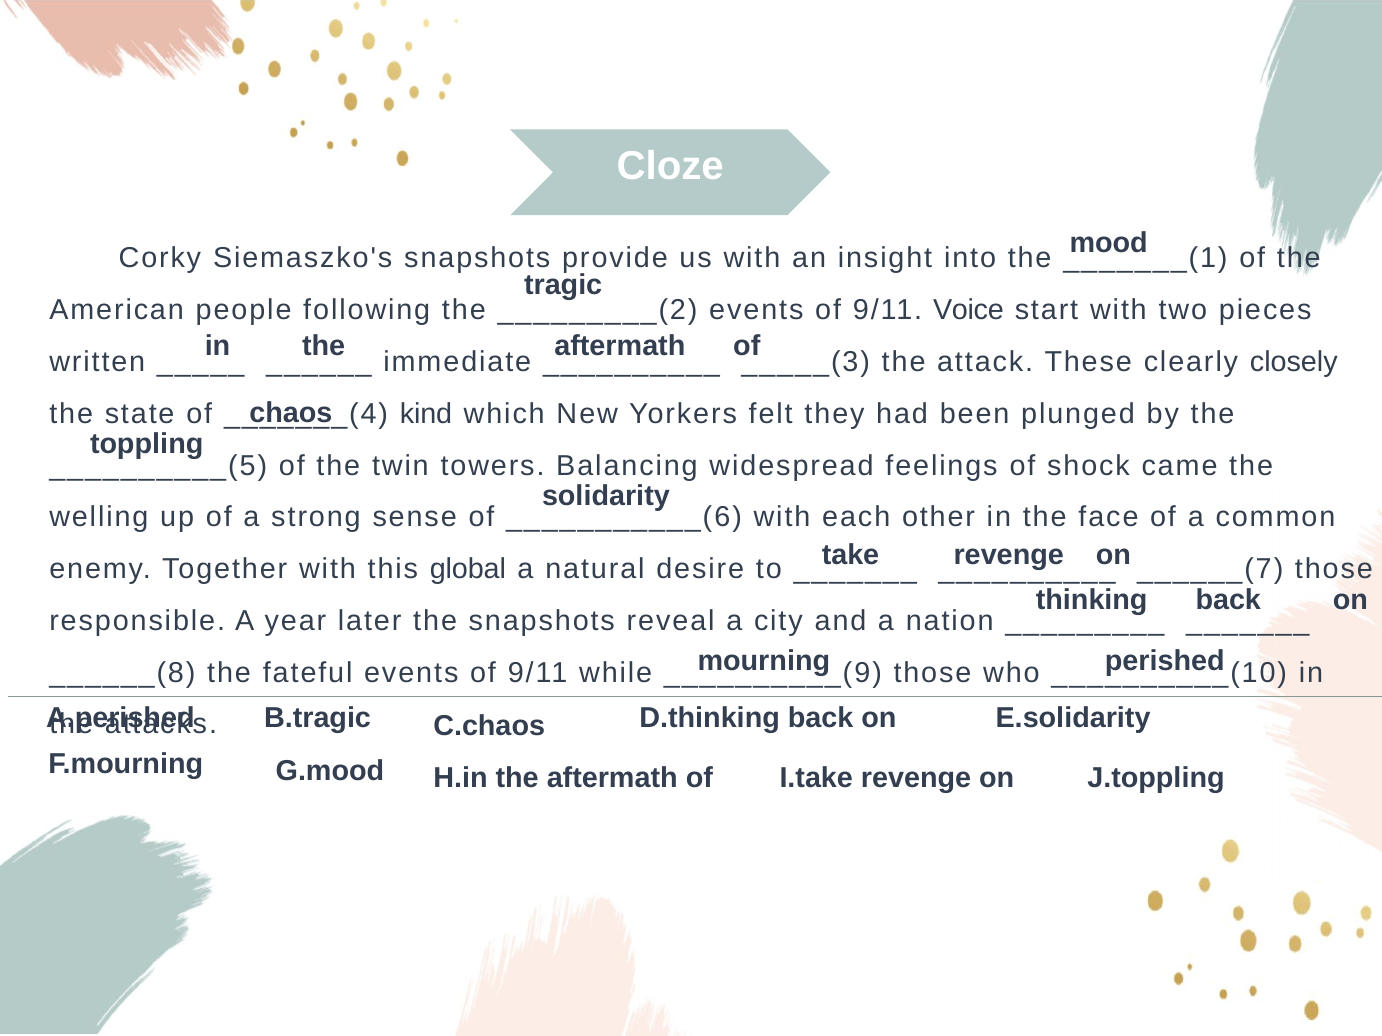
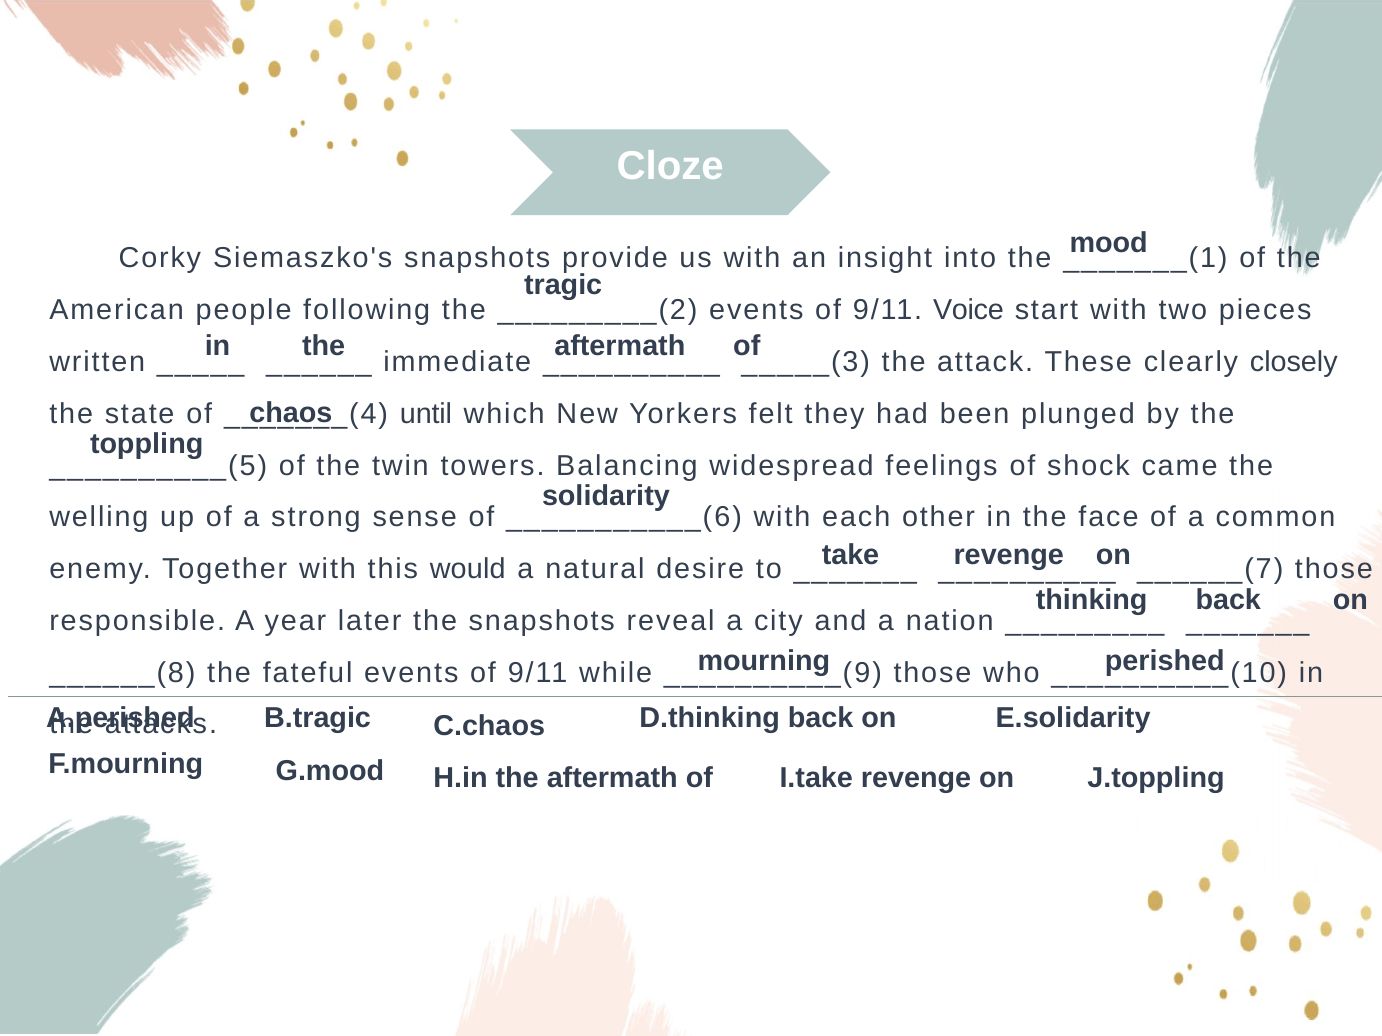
kind: kind -> until (426, 414)
global: global -> would (468, 569)
